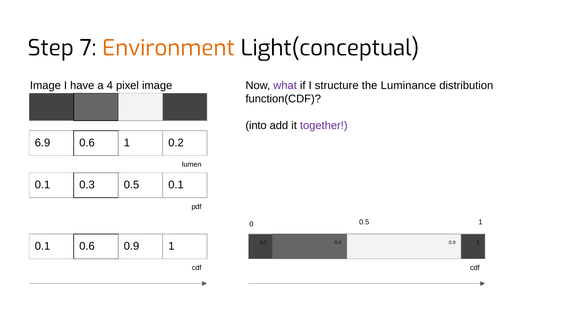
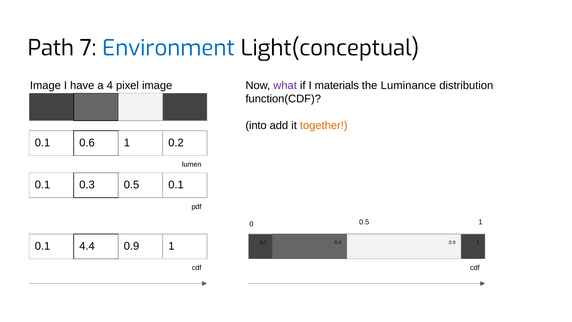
Step: Step -> Path (51, 48)
Environment colour: orange -> blue (168, 48)
structure: structure -> materials (337, 85)
together colour: purple -> orange (324, 125)
6.9: 6.9 -> 0.1 (43, 143)
0.1 0.6: 0.6 -> 4.4 (87, 246)
